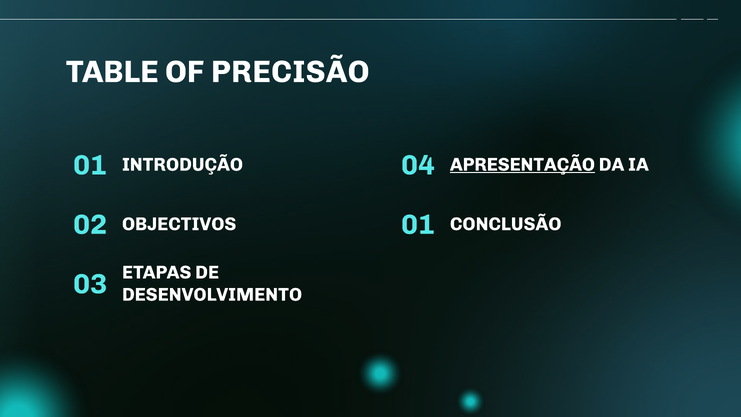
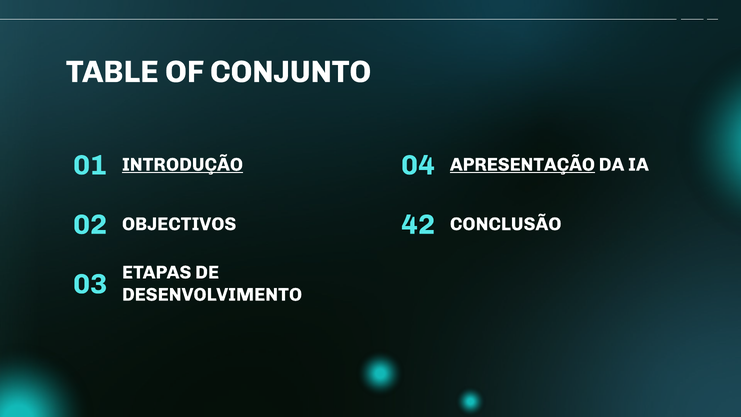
PRECISÃO: PRECISÃO -> CONJUNTO (291, 72)
INTRODUÇÃO underline: none -> present (182, 165)
02 01: 01 -> 42 (418, 225)
